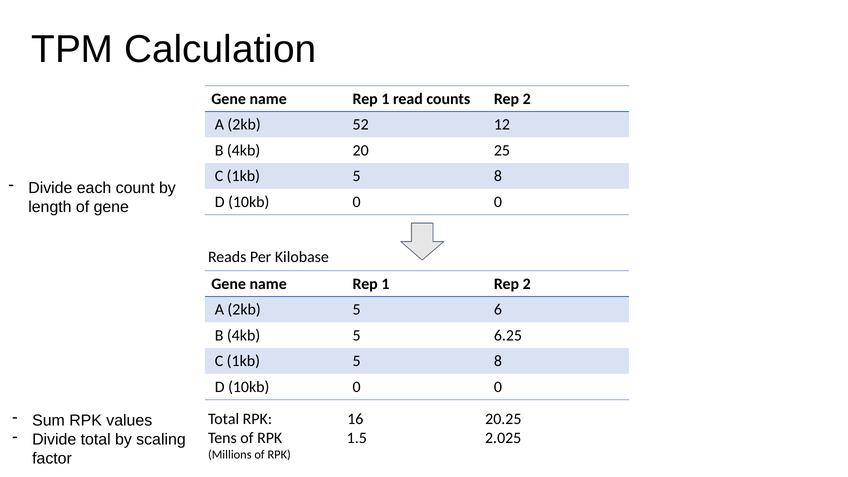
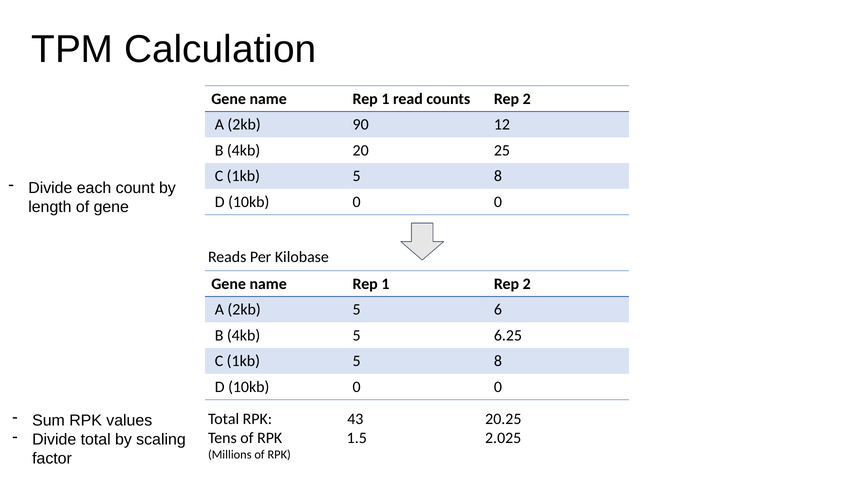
52: 52 -> 90 (361, 125)
16: 16 -> 43 (355, 419)
